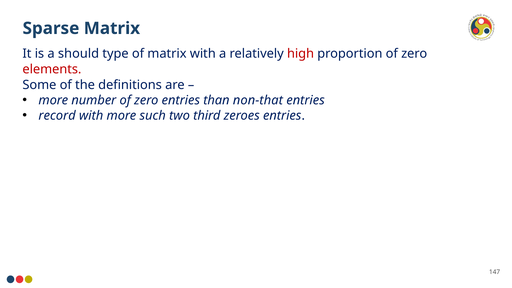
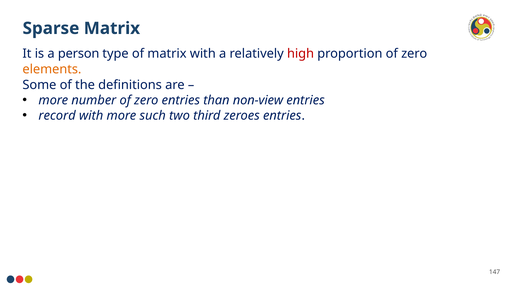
should: should -> person (79, 54)
elements colour: red -> orange (52, 69)
non-that: non-that -> non-view (258, 100)
